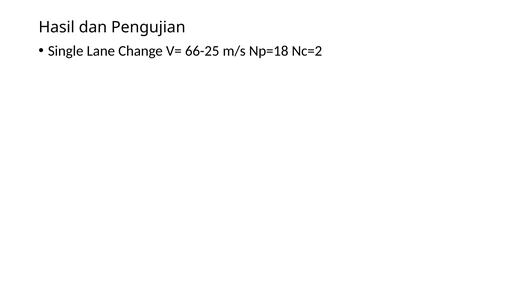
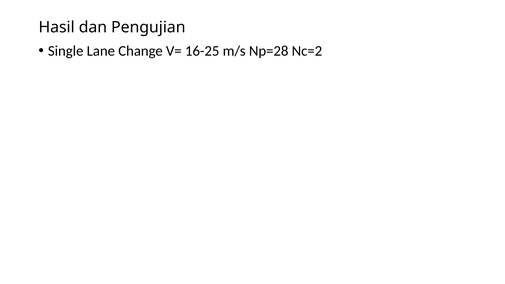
66-25: 66-25 -> 16-25 (202, 51)
Np=18: Np=18 -> Np=28 (269, 51)
